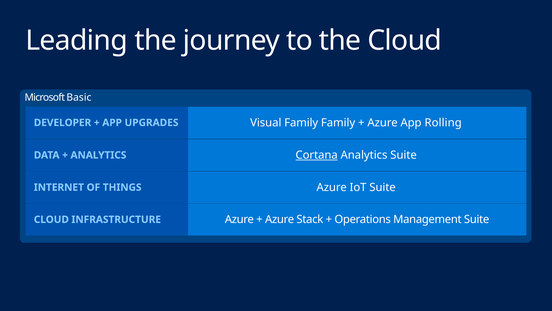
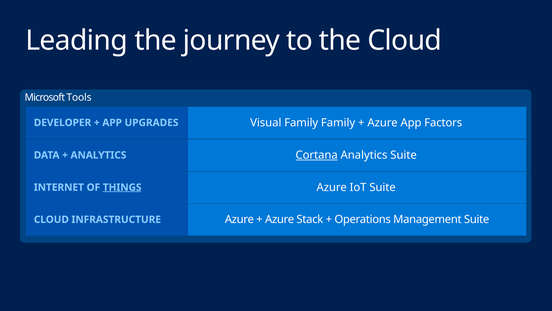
Basic: Basic -> Tools (79, 97)
Rolling: Rolling -> Factors (443, 123)
THINGS underline: none -> present (122, 187)
